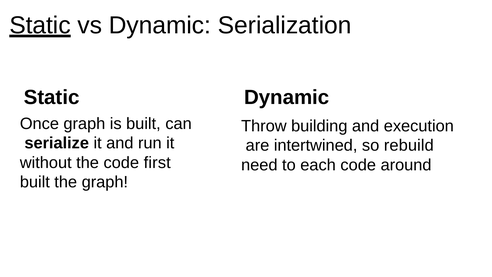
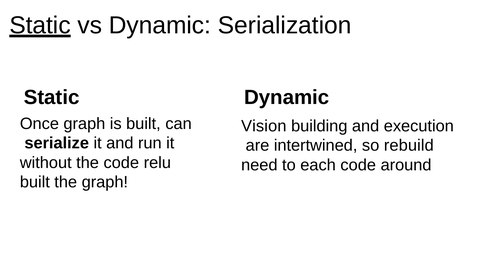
Throw: Throw -> Vision (264, 126)
first: first -> relu (157, 163)
